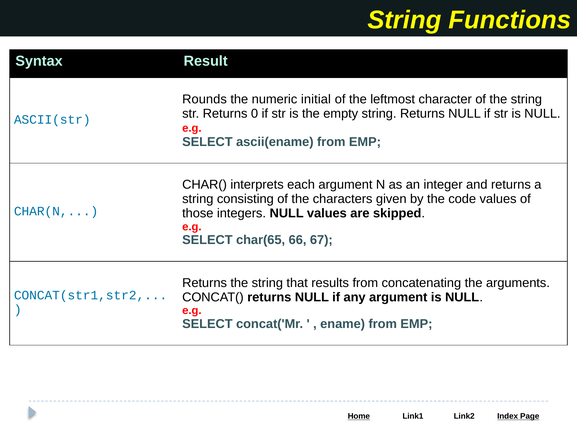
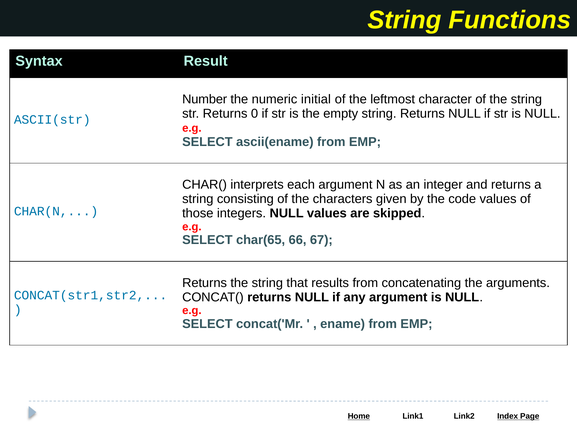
Rounds: Rounds -> Number (205, 99)
